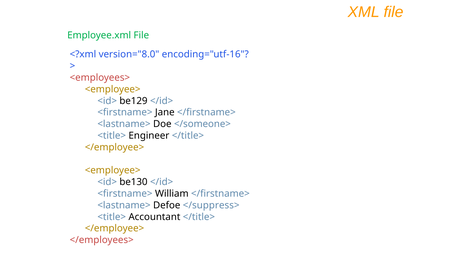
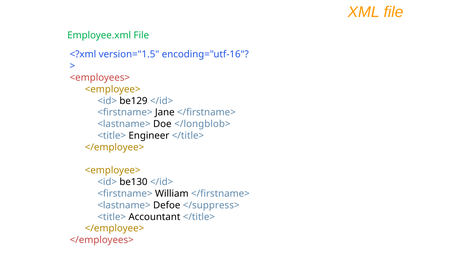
version="8.0: version="8.0 -> version="1.5 (129, 55)
</someone>: </someone> -> </longblob> (202, 124)
